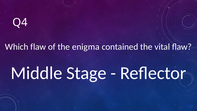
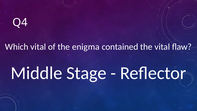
Which flaw: flaw -> vital (38, 47)
